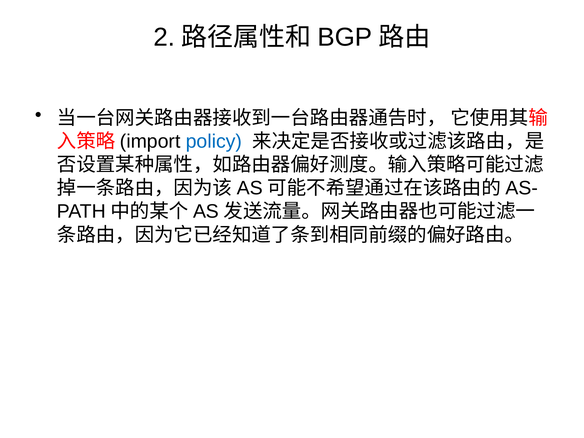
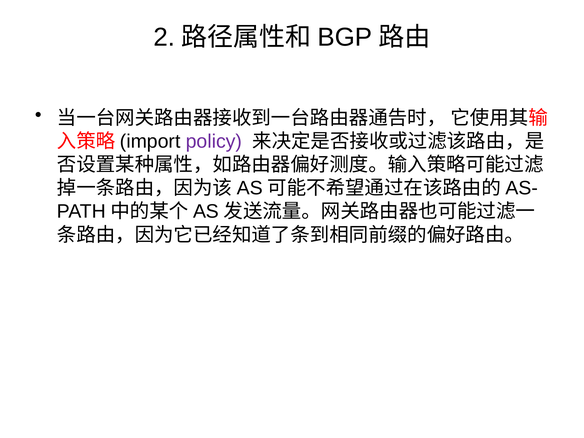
policy colour: blue -> purple (214, 141)
